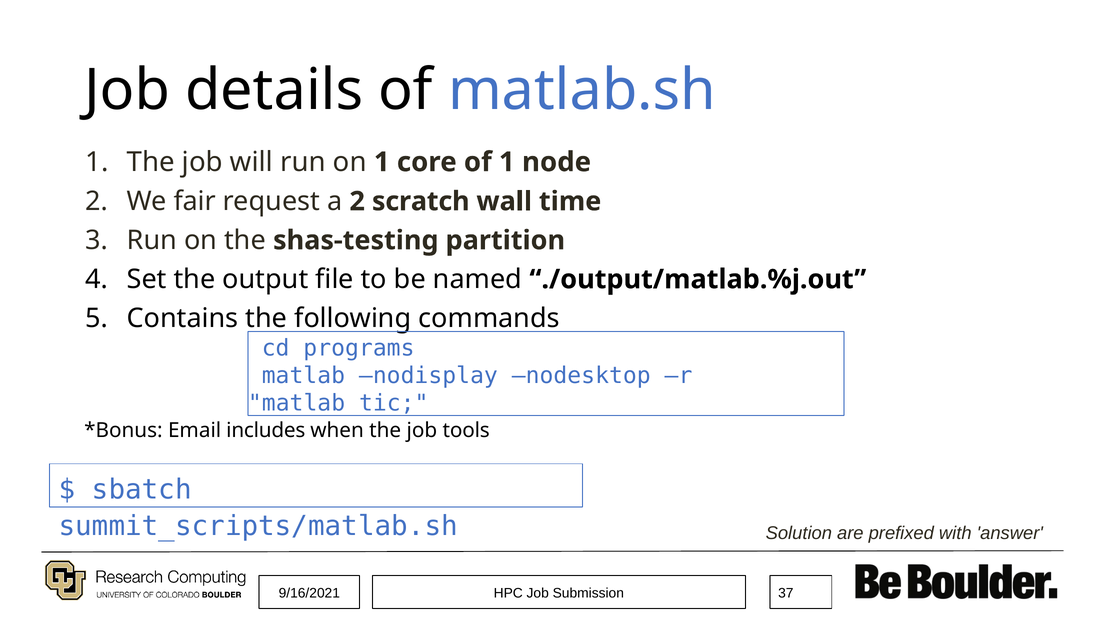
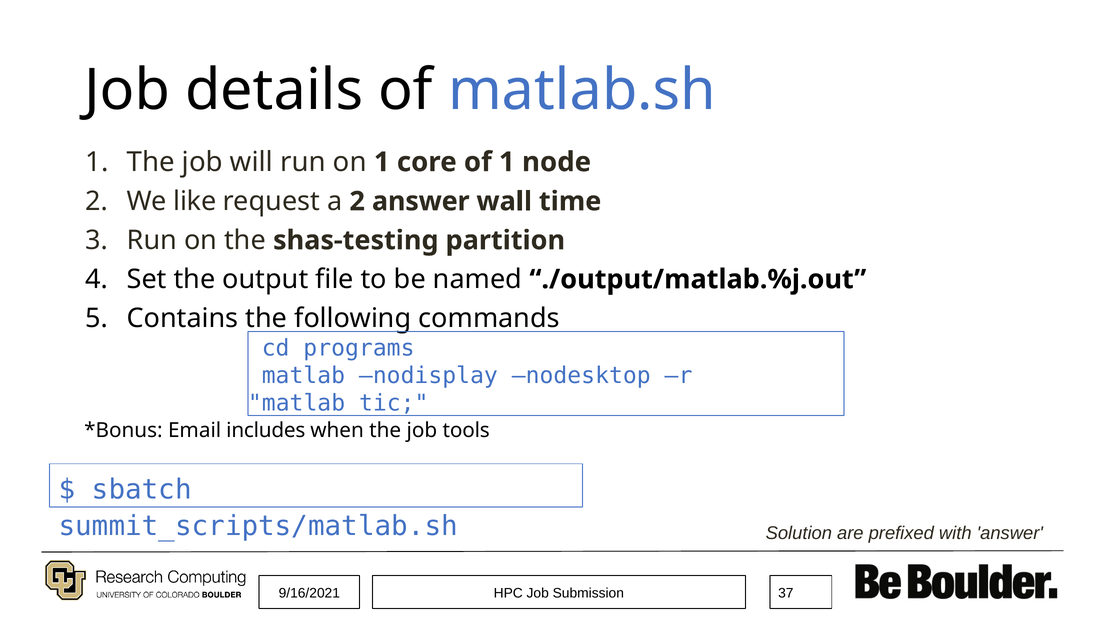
fair: fair -> like (195, 202)
2 scratch: scratch -> answer (421, 202)
